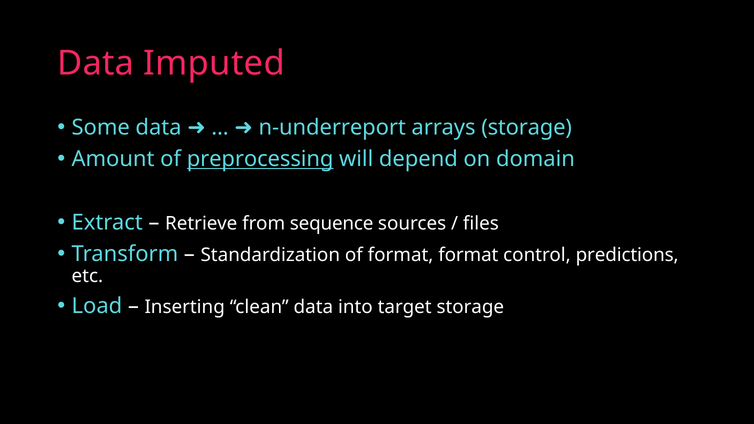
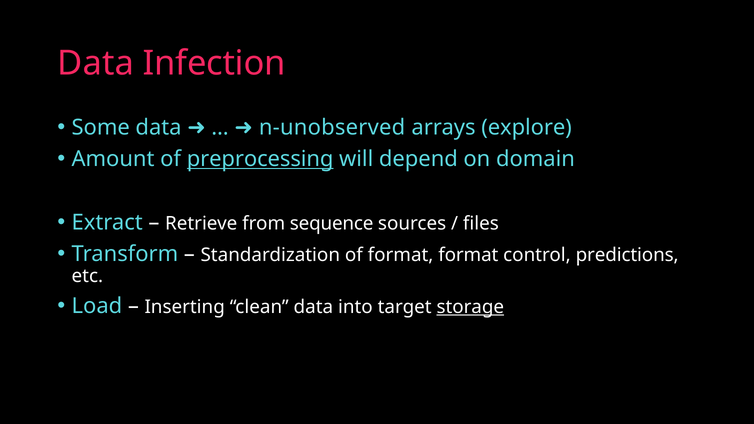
Imputed: Imputed -> Infection (214, 63)
n-underreport: n-underreport -> n-unobserved (332, 127)
arrays storage: storage -> explore (527, 127)
storage underline: none -> present (470, 307)
